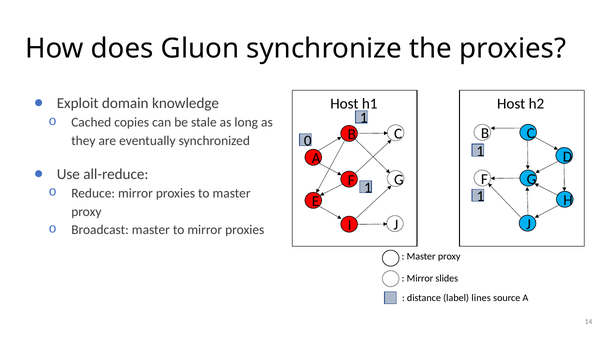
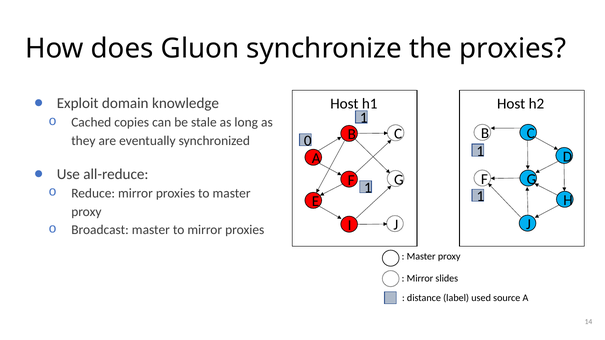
lines: lines -> used (481, 298)
